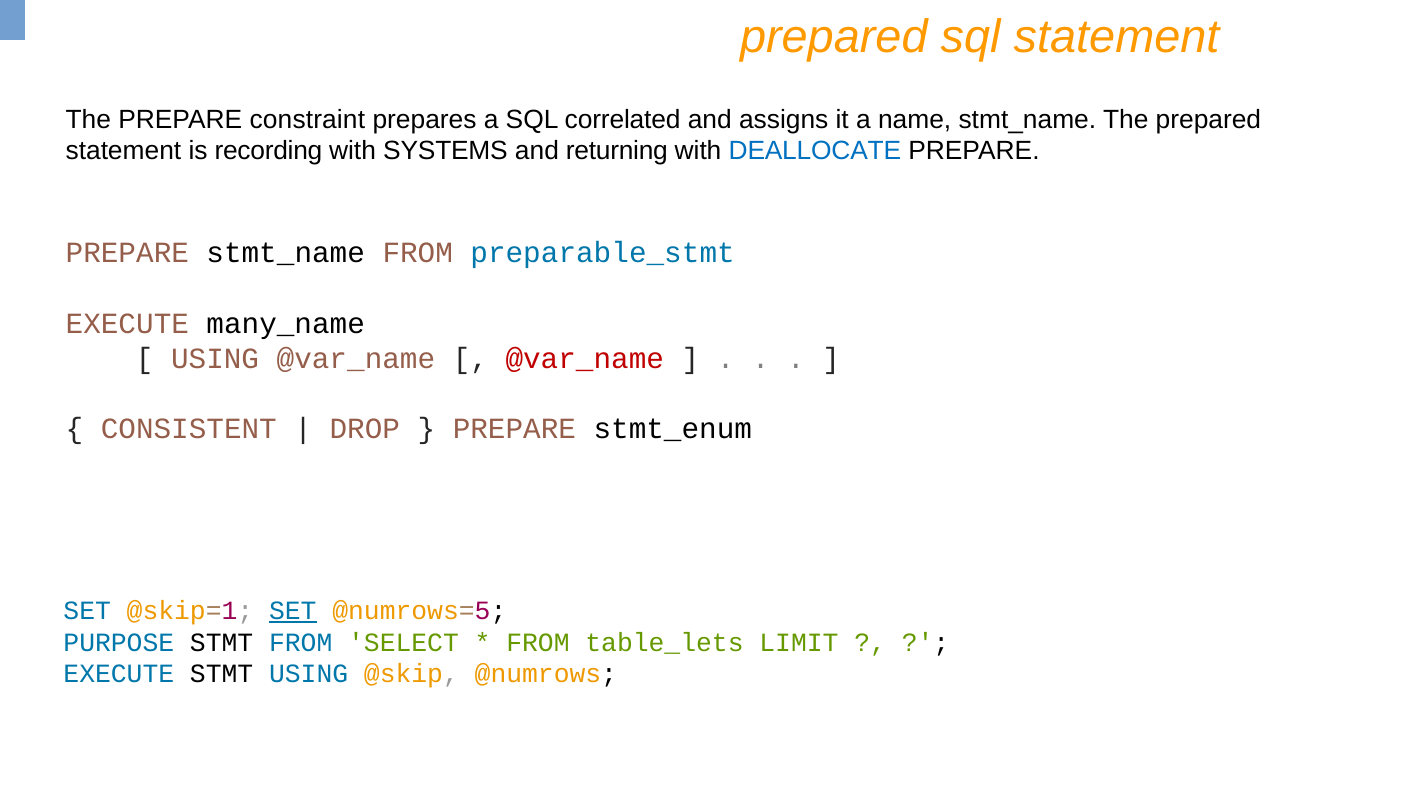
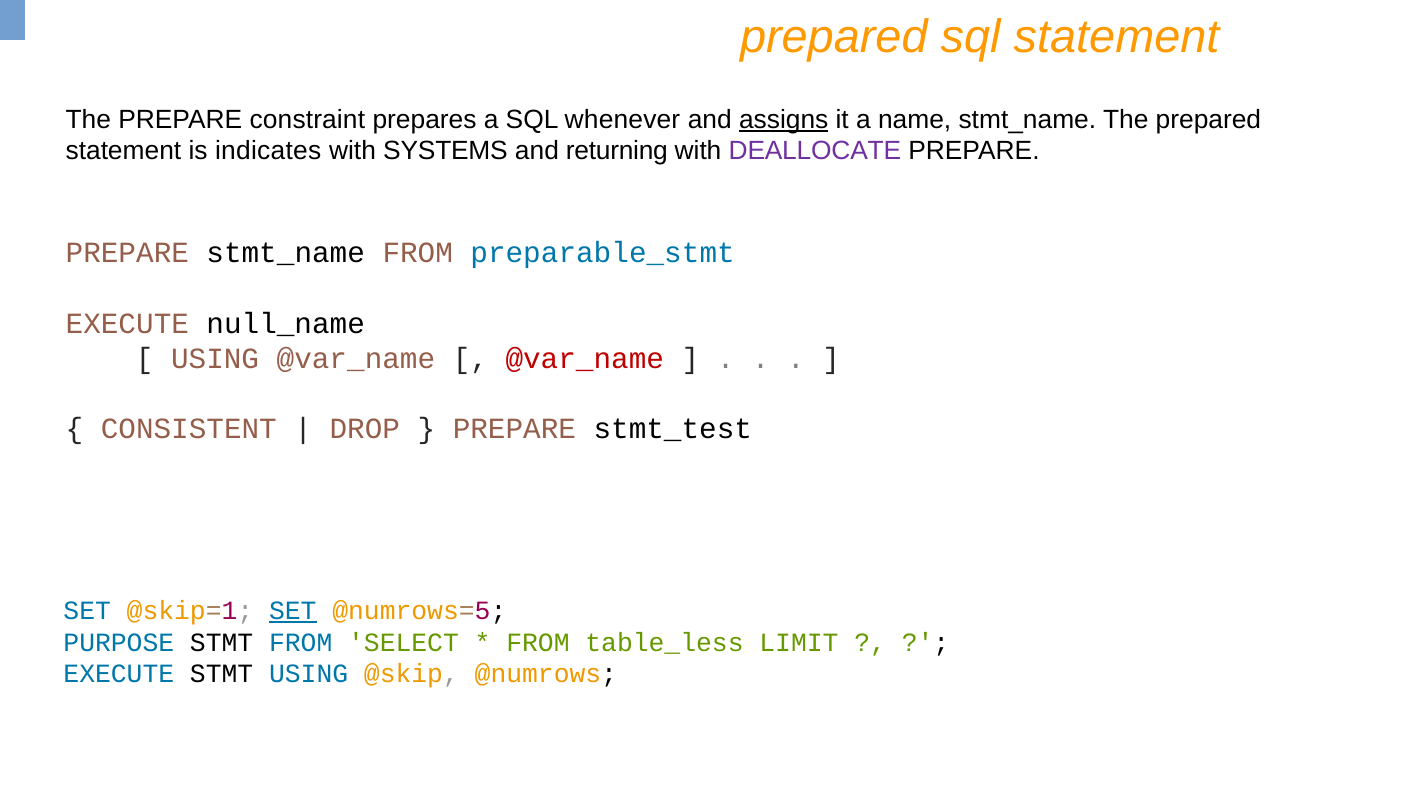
correlated: correlated -> whenever (622, 119)
assigns underline: none -> present (784, 119)
recording: recording -> indicates (268, 151)
DEALLOCATE colour: blue -> purple (815, 151)
many_name: many_name -> null_name (286, 323)
stmt_enum: stmt_enum -> stmt_test (673, 429)
table_lets: table_lets -> table_less (664, 642)
